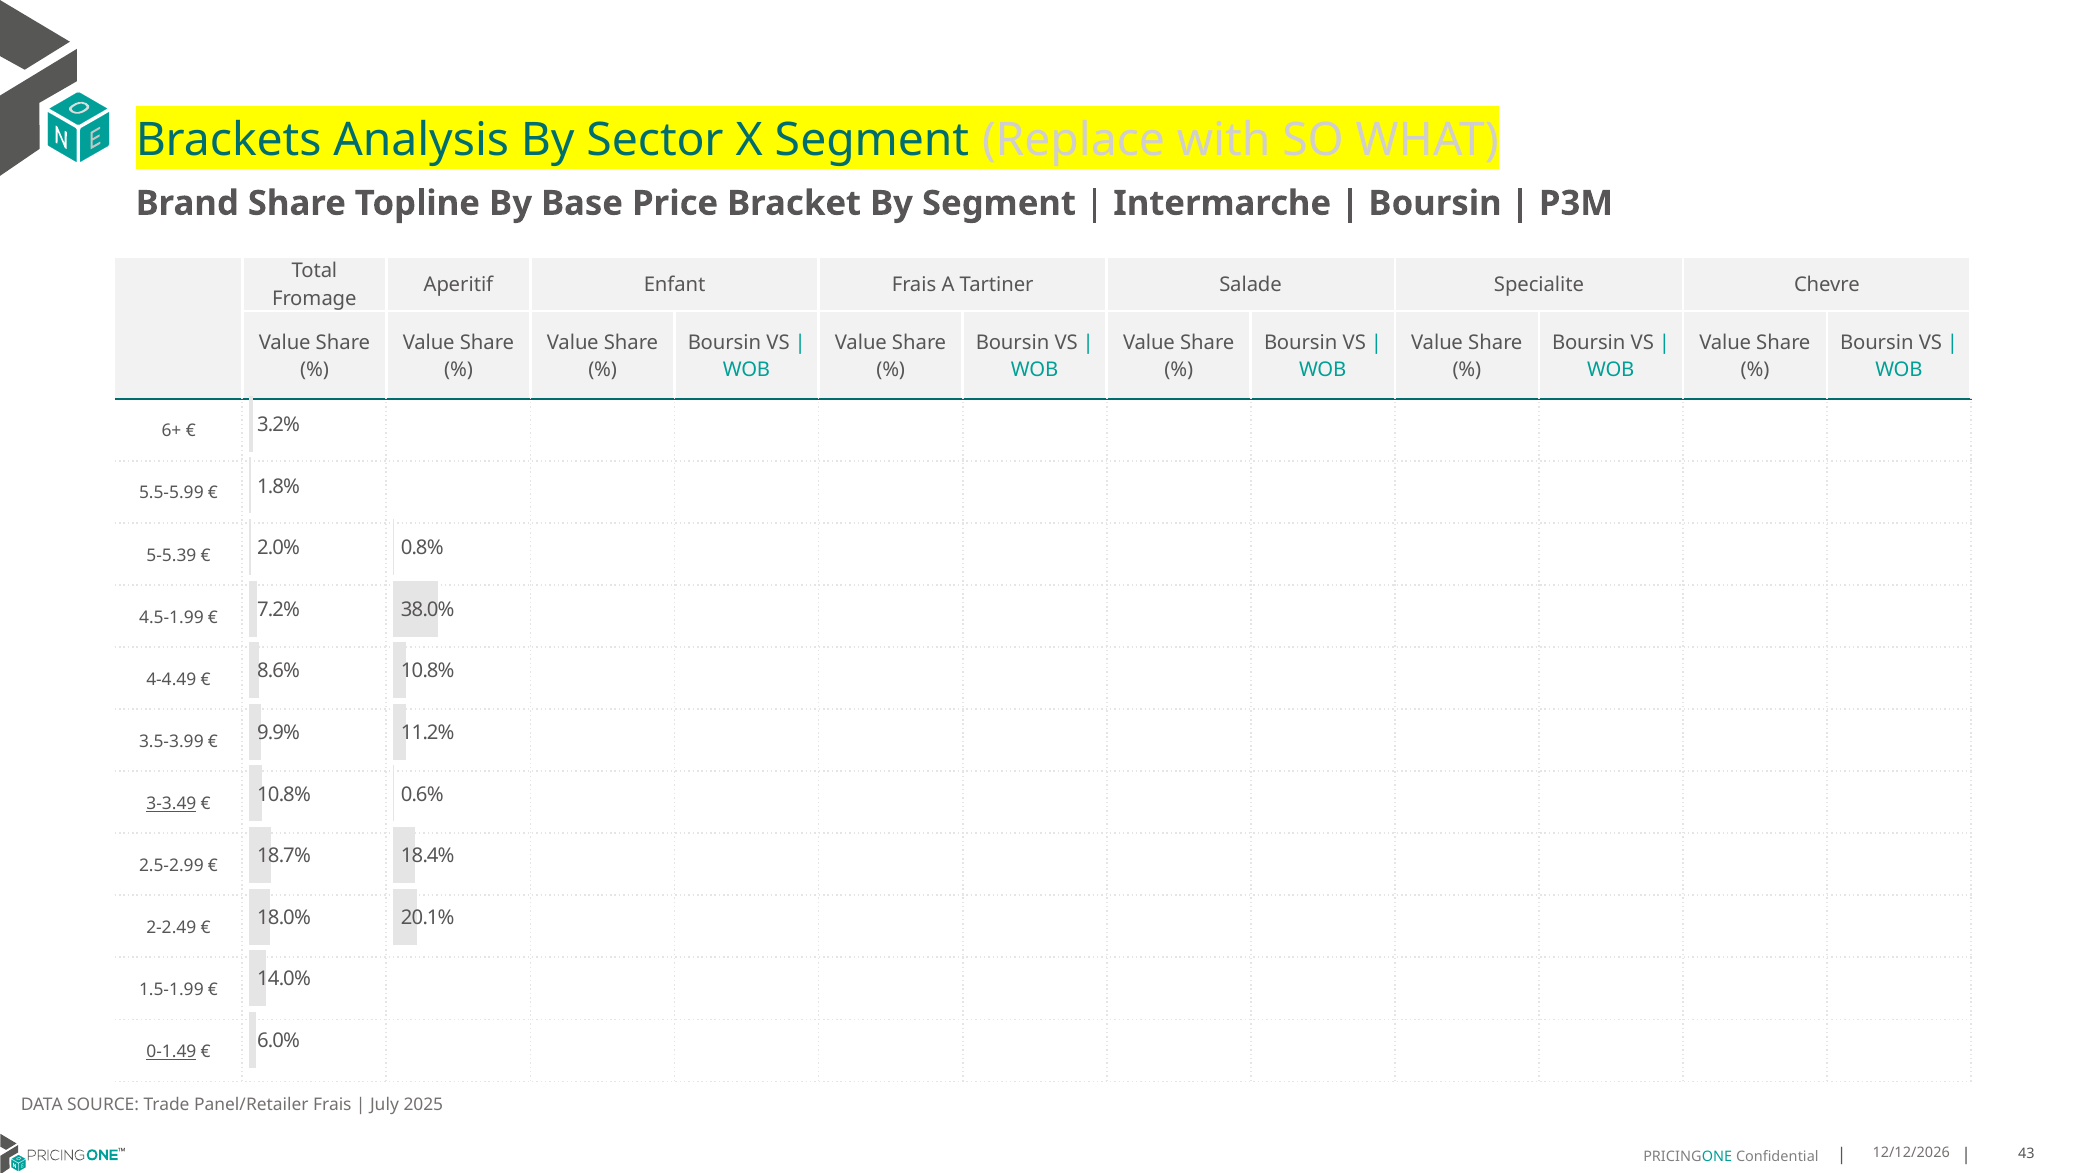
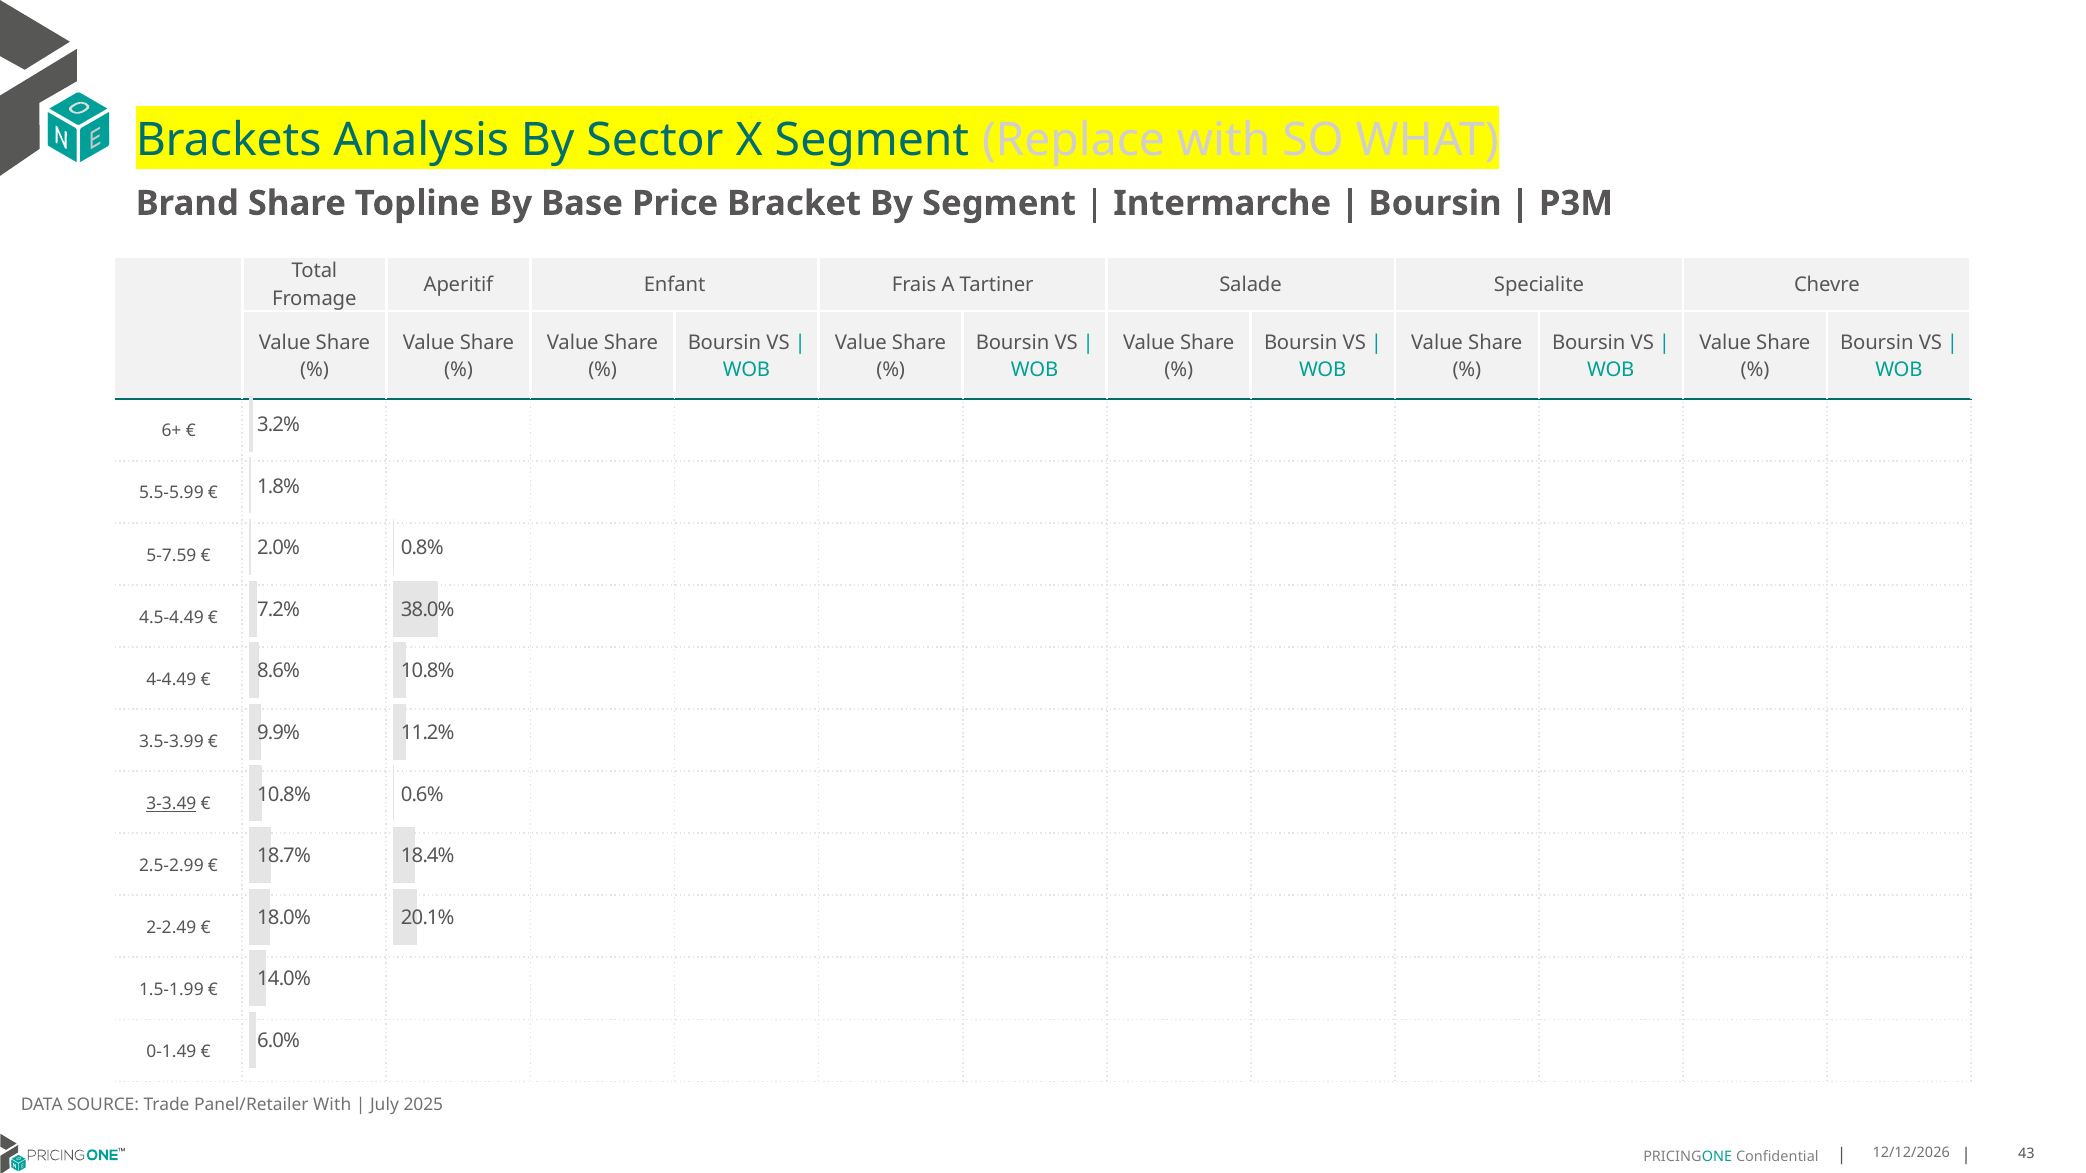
5-5.39: 5-5.39 -> 5-7.59 (171, 556)
4.5-1.99: 4.5-1.99 -> 4.5-4.49 (171, 618)
0-1.49 underline: present -> none (171, 1052)
Panel/Retailer Frais: Frais -> With (332, 1105)
